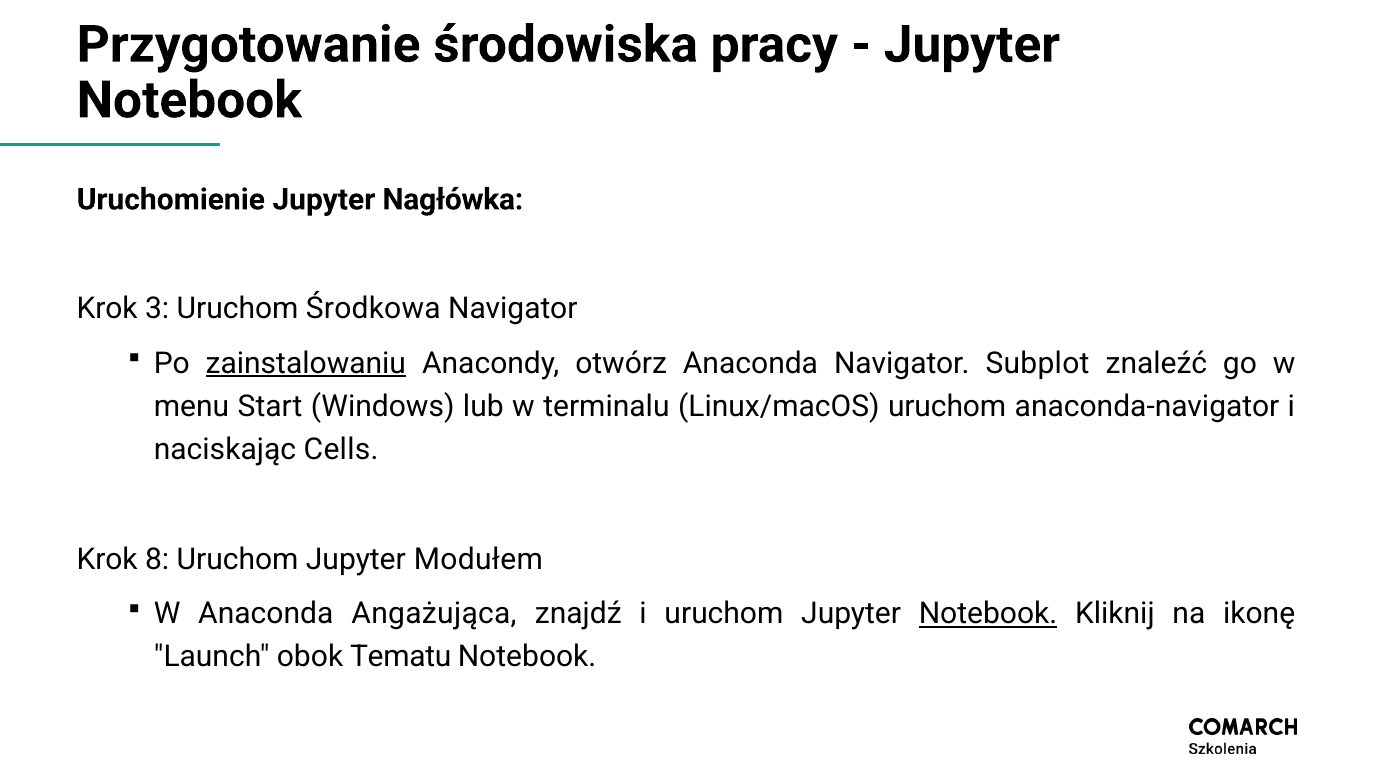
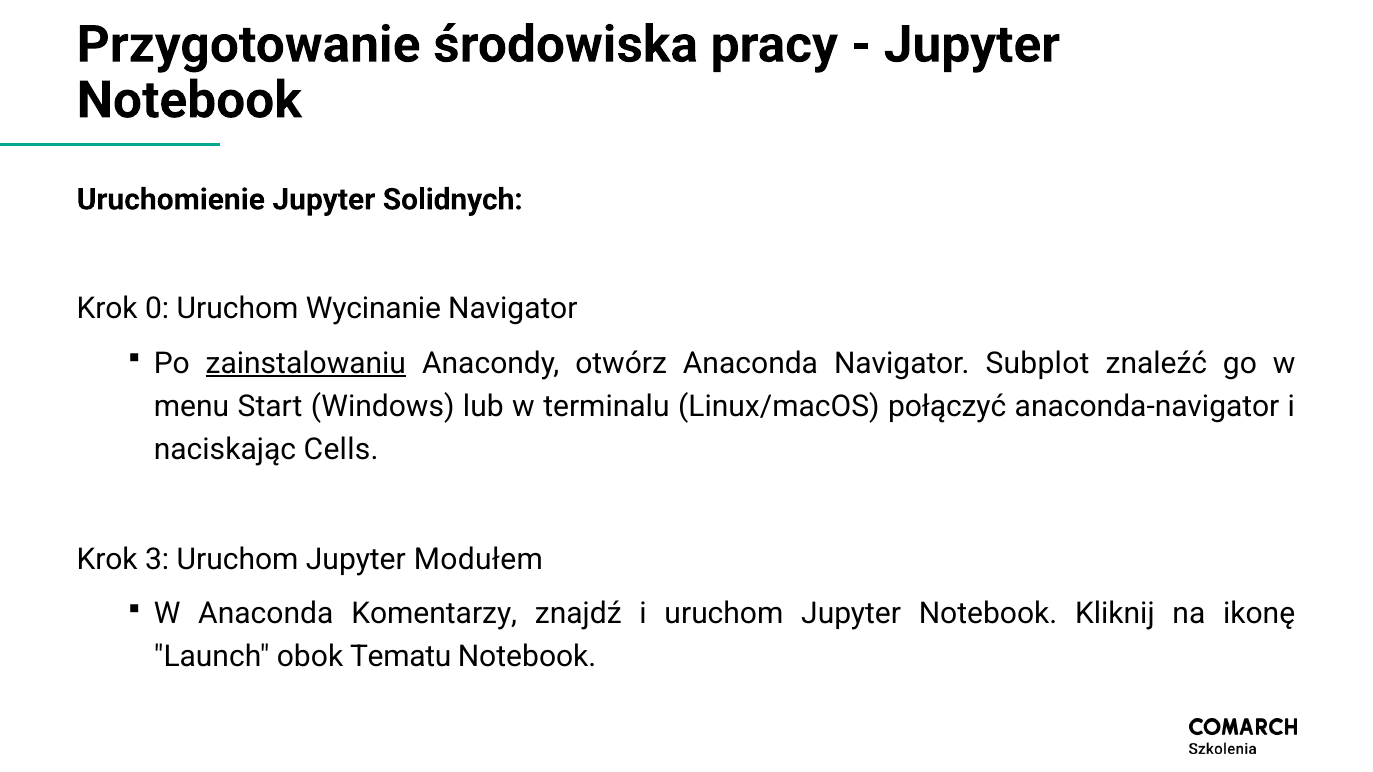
Nagłówka: Nagłówka -> Solidnych (453, 200)
3: 3 -> 0 (157, 309)
Środkowa: Środkowa -> Wycinanie (373, 309)
Linux/macOS uruchom: uruchom -> połączyć (947, 407)
8: 8 -> 3 (157, 559)
Angażująca: Angażująca -> Komentarzy (434, 614)
Notebook underline: present -> none (988, 614)
